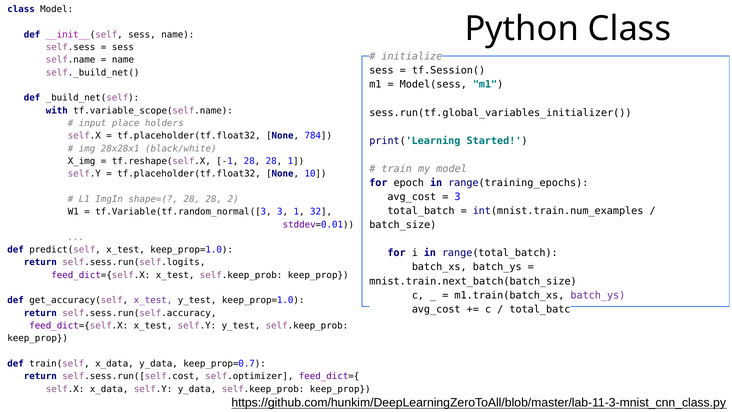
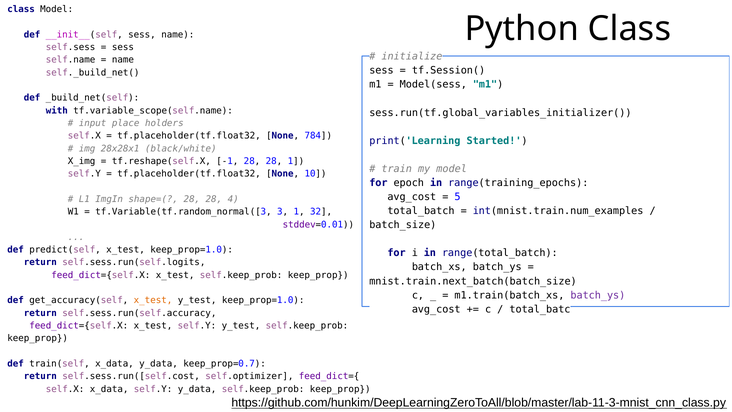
3: 3 -> 5 (458, 197)
2: 2 -> 4 (233, 199)
x_test colour: purple -> orange (153, 300)
